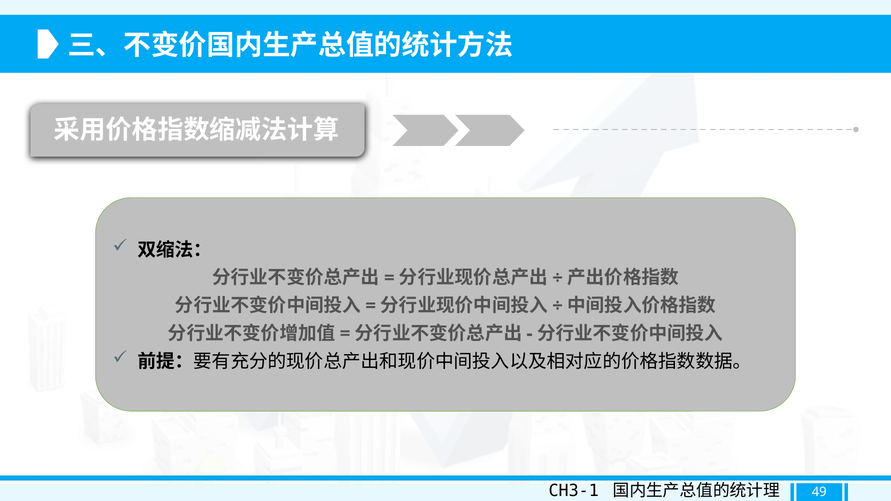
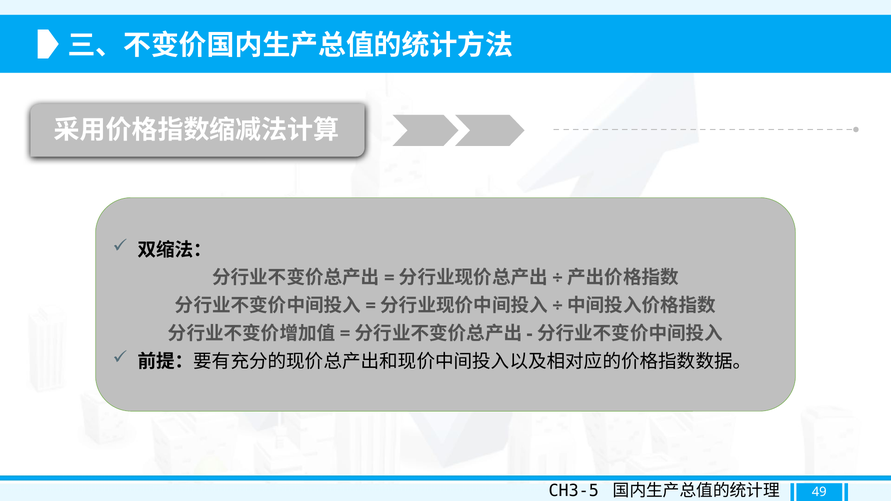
CH3-1: CH3-1 -> CH3-5 (574, 491)
